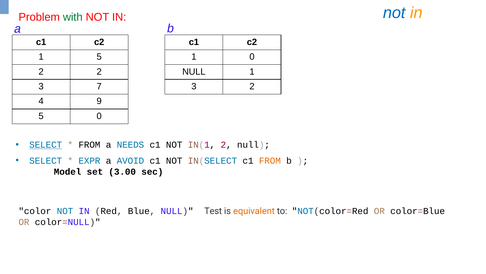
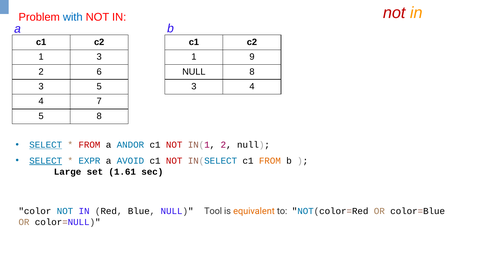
not colour: blue -> red (394, 13)
with colour: green -> blue (73, 17)
1 5: 5 -> 3 (99, 57)
1 0: 0 -> 9 (252, 57)
2 2: 2 -> 6 (99, 71)
NULL 1: 1 -> 8 (252, 71)
3 7: 7 -> 5 (99, 86)
3 2: 2 -> 4 (252, 86)
9: 9 -> 7 (99, 101)
5 0: 0 -> 8 (99, 116)
FROM colour: black -> red (89, 145)
NEEDS: NEEDS -> ANDOR (130, 145)
NOT colour: black -> red (174, 145)
SELECT underline: none -> present (46, 160)
NOT colour: black -> red (174, 160)
Model: Model -> Large (68, 171)
3.00: 3.00 -> 1.61 (122, 171)
Test: Test -> Tool (213, 211)
